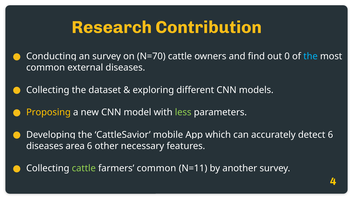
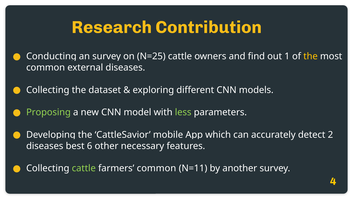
N=70: N=70 -> N=25 (151, 56)
0: 0 -> 1 (287, 56)
the colour: light blue -> yellow (311, 56)
Proposing colour: yellow -> light green (48, 112)
detect 6: 6 -> 2 (330, 134)
area: area -> best (75, 146)
